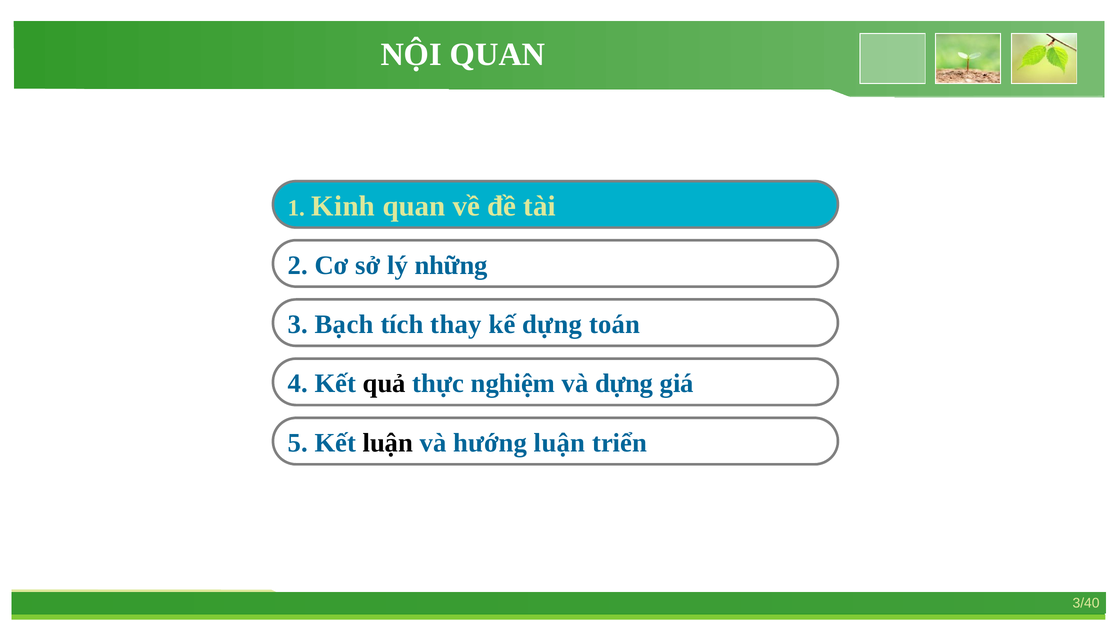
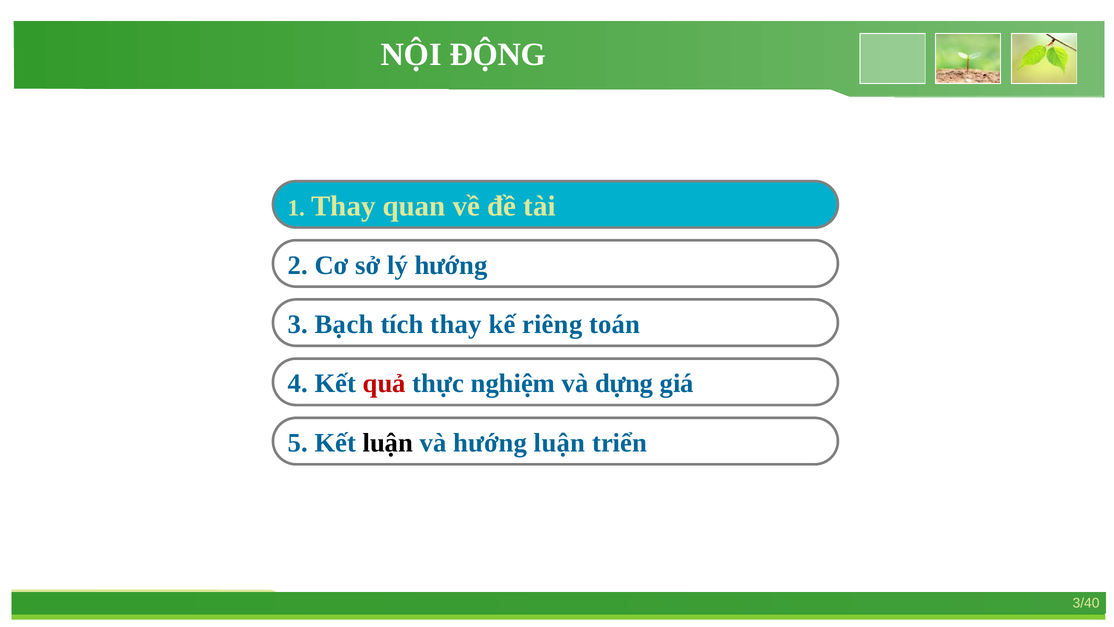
NỘI QUAN: QUAN -> ĐỘNG (498, 54)
1 Kinh: Kinh -> Thay (343, 206)
lý những: những -> hướng (451, 265)
kế dựng: dựng -> riêng (552, 324)
quả colour: black -> red (384, 383)
